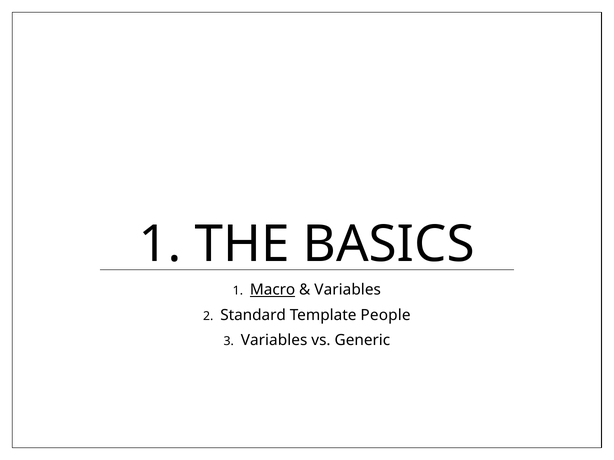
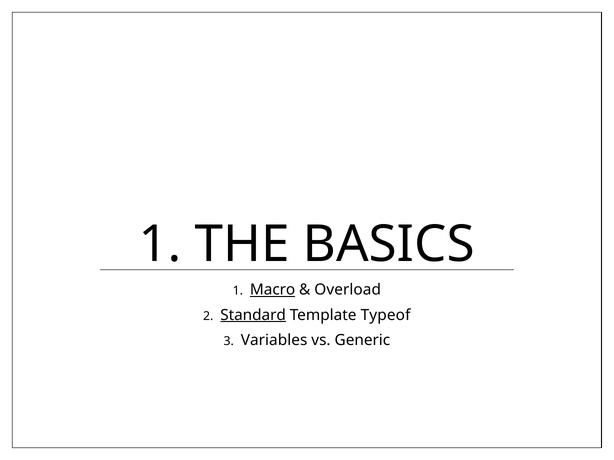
Variables: Variables -> Overload (348, 290)
Standard underline: none -> present (253, 315)
People: People -> Typeof (386, 315)
